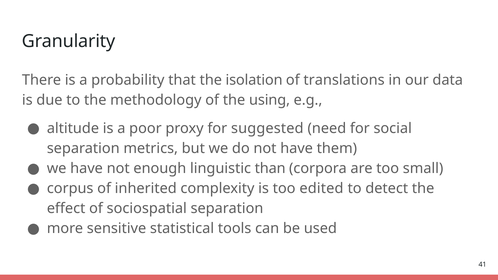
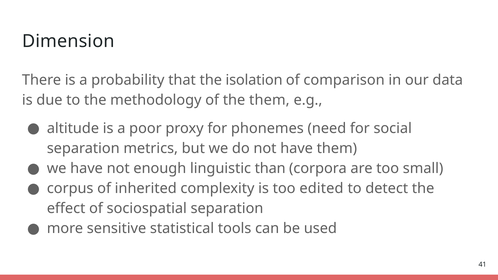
Granularity: Granularity -> Dimension (68, 41)
translations: translations -> comparison (344, 80)
the using: using -> them (269, 100)
suggested: suggested -> phonemes (267, 128)
